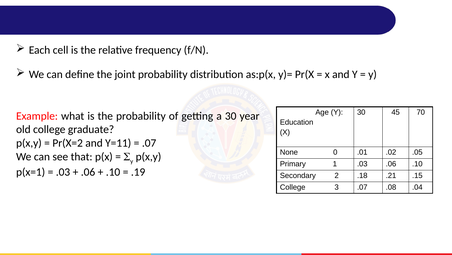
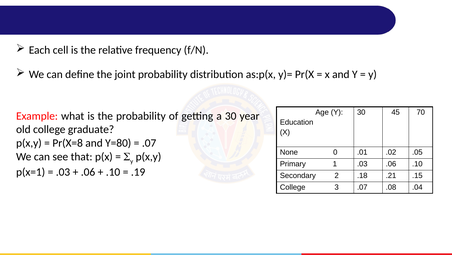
Pr(X=2: Pr(X=2 -> Pr(X=8 (68, 143)
Y=11: Y=11 -> Y=80 (118, 143)
